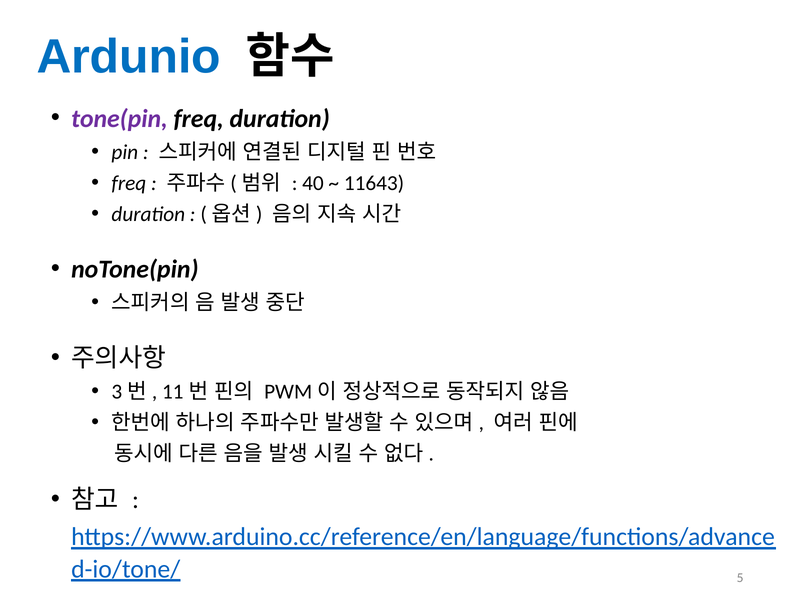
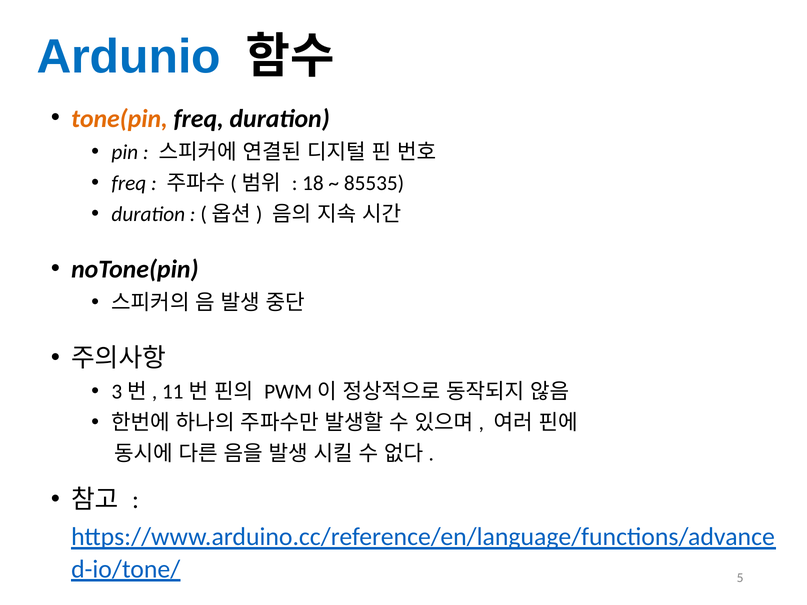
tone(pin colour: purple -> orange (119, 119)
40: 40 -> 18 (313, 183)
11643: 11643 -> 85535 (374, 183)
